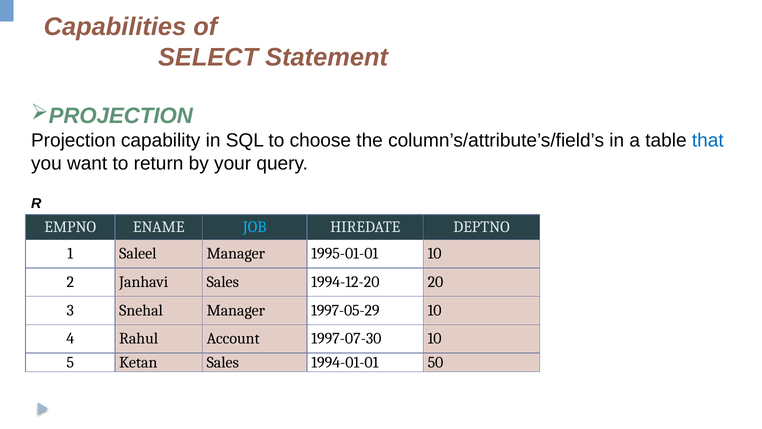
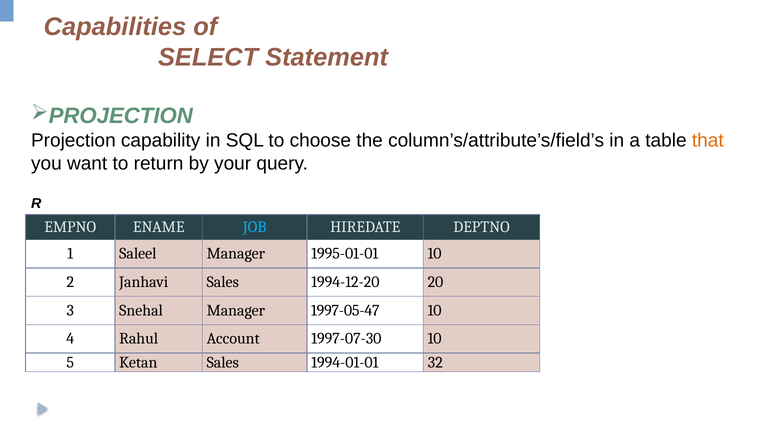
that colour: blue -> orange (708, 140)
1997-05-29: 1997-05-29 -> 1997-05-47 (345, 310)
50: 50 -> 32 (435, 362)
